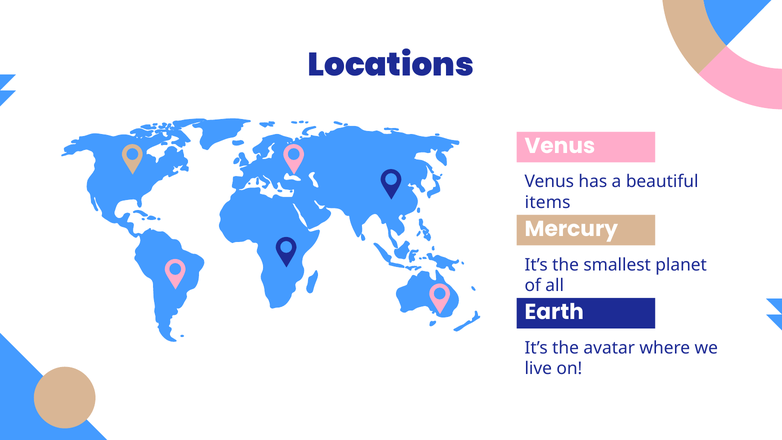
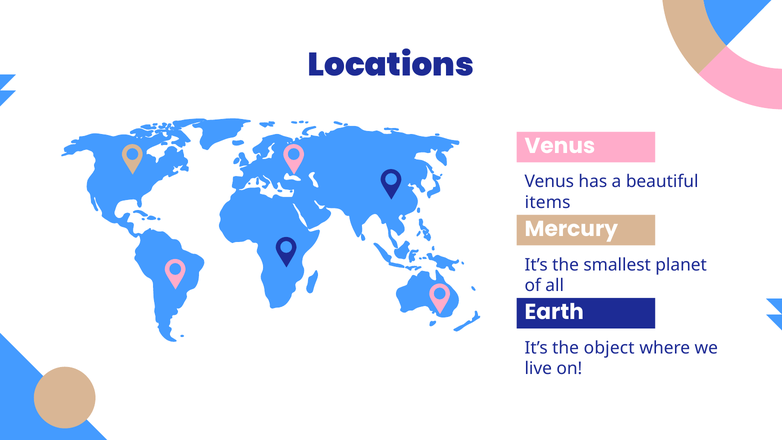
avatar: avatar -> object (609, 348)
